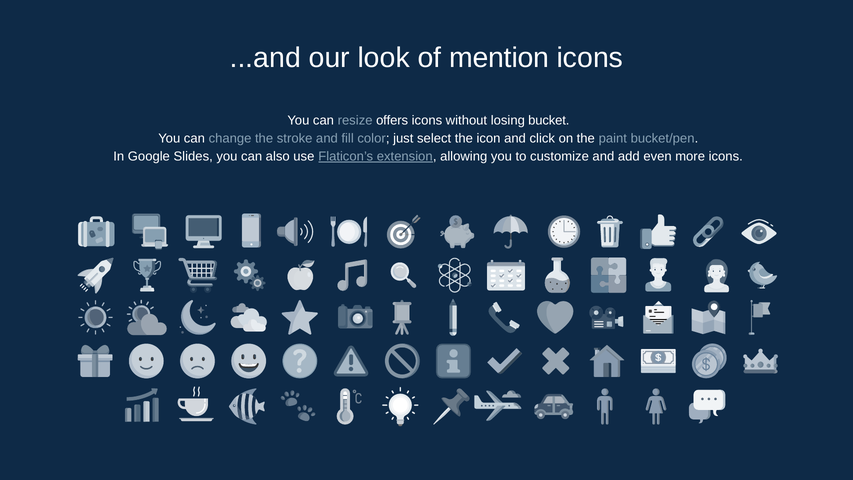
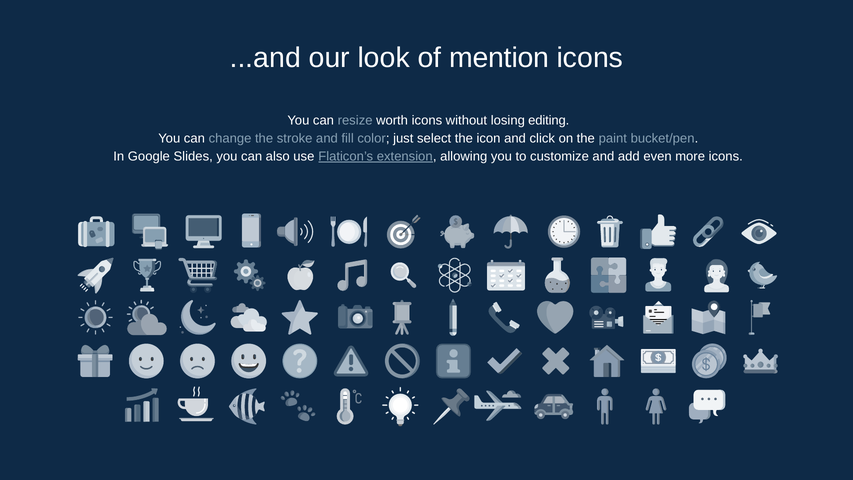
offers: offers -> worth (392, 120)
bucket: bucket -> editing (549, 120)
